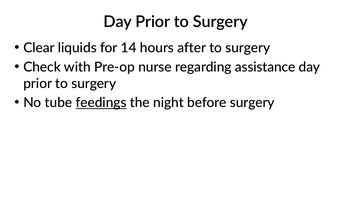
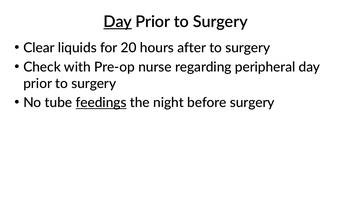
Day underline: none -> present (118, 22)
14: 14 -> 20 (129, 48)
assistance: assistance -> peripheral (265, 67)
